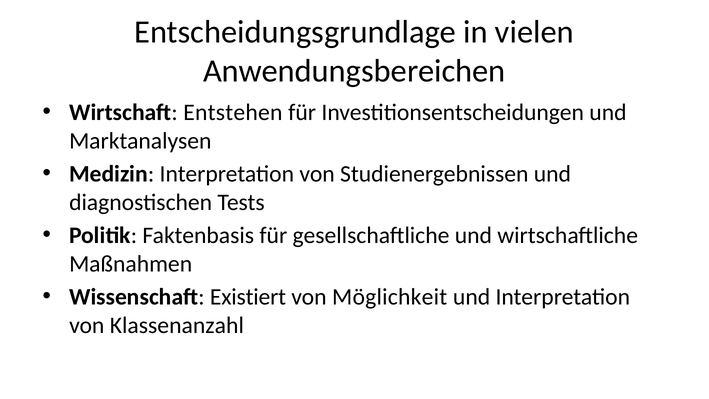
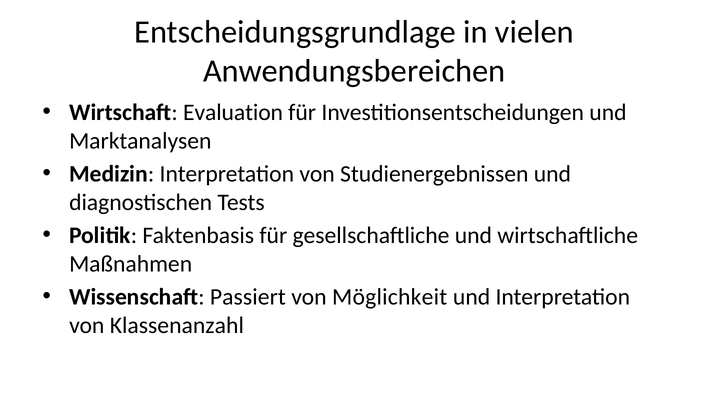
Entstehen: Entstehen -> Evaluation (233, 112)
Existiert: Existiert -> Passiert (248, 297)
